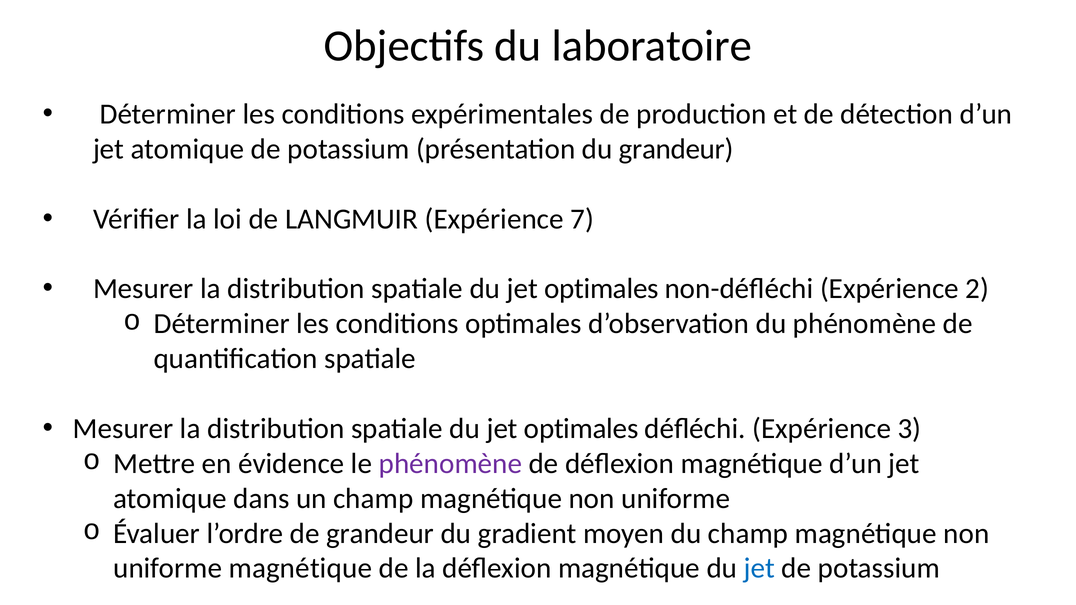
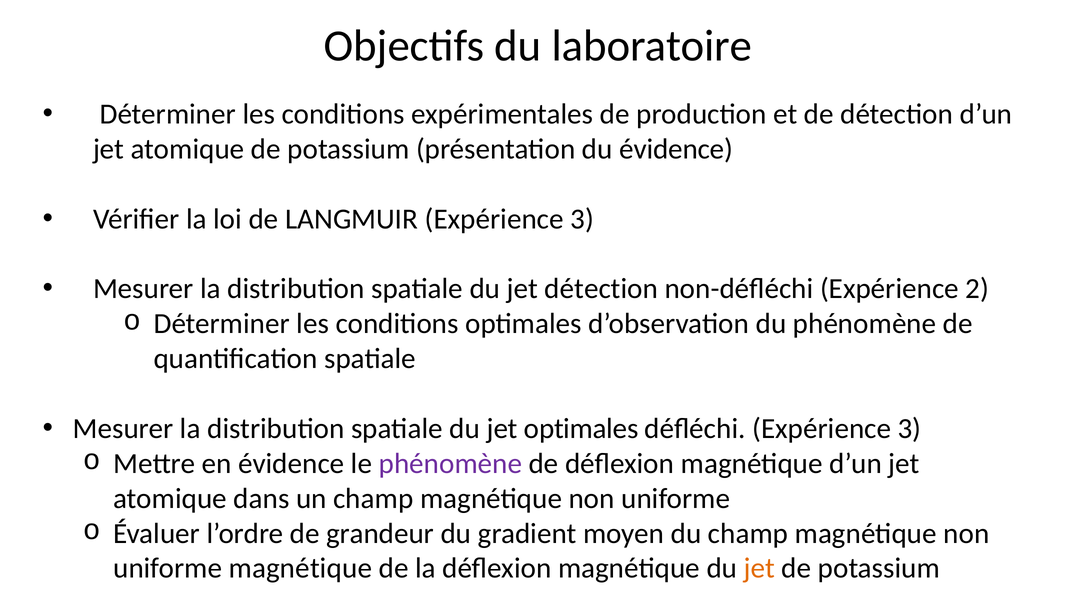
du grandeur: grandeur -> évidence (676, 149)
LANGMUIR Expérience 7: 7 -> 3 (582, 219)
optimales: optimales -> détection (601, 289)
jet colour: blue -> orange (759, 569)
